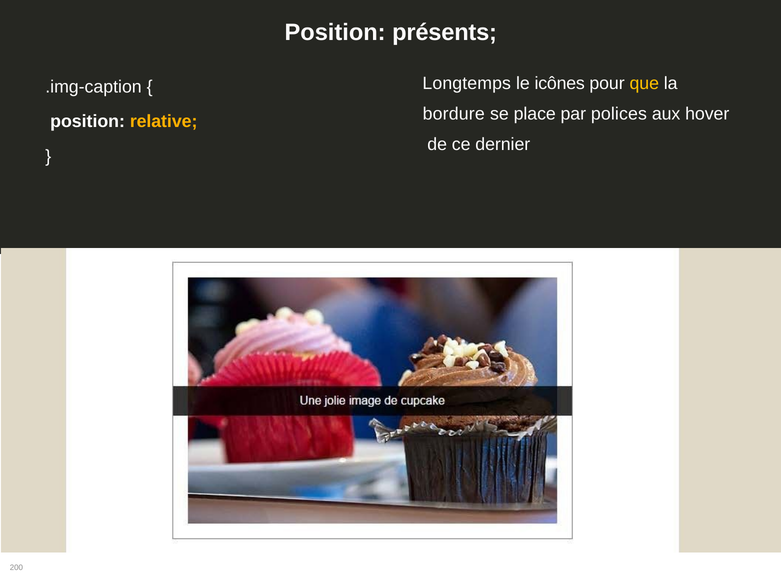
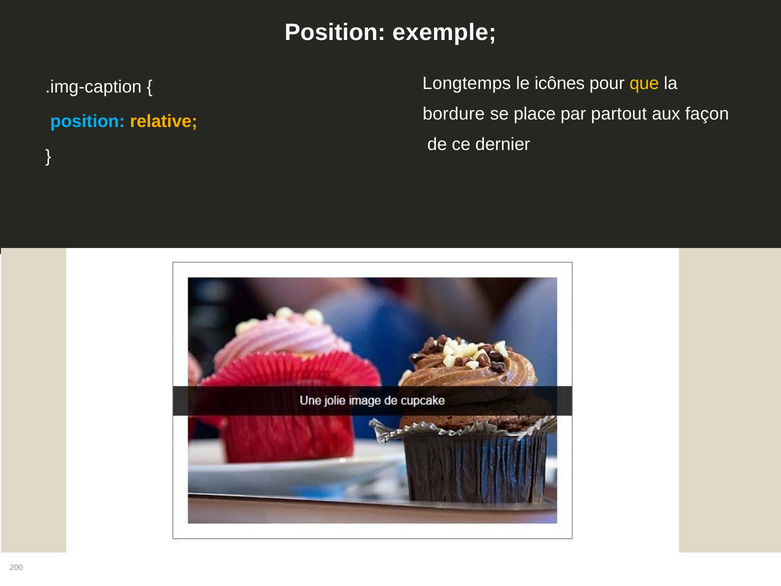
présents: présents -> exemple (444, 33)
polices: polices -> partout (619, 114)
hover: hover -> façon (707, 114)
position colour: white -> light blue (88, 121)
